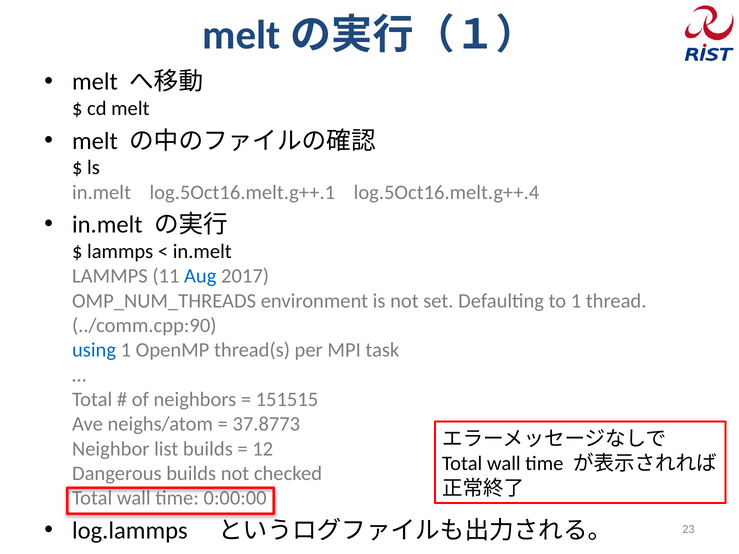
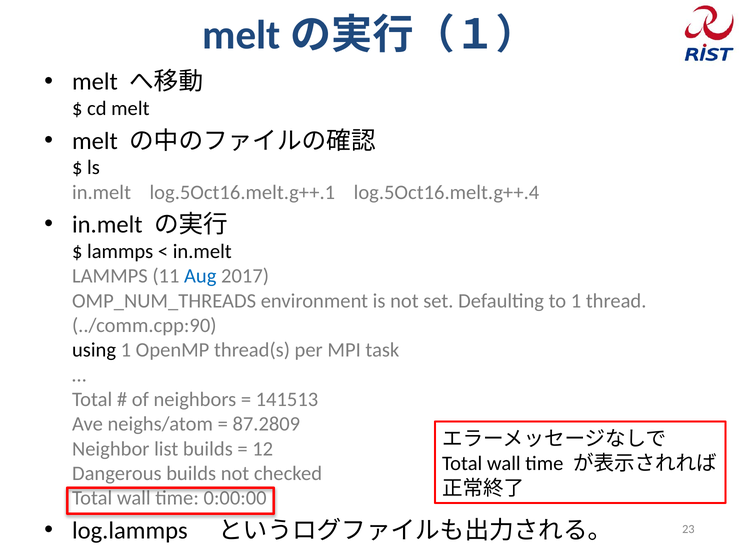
using colour: blue -> black (94, 350)
151515: 151515 -> 141513 (287, 400)
37.8773: 37.8773 -> 87.2809 (266, 424)
